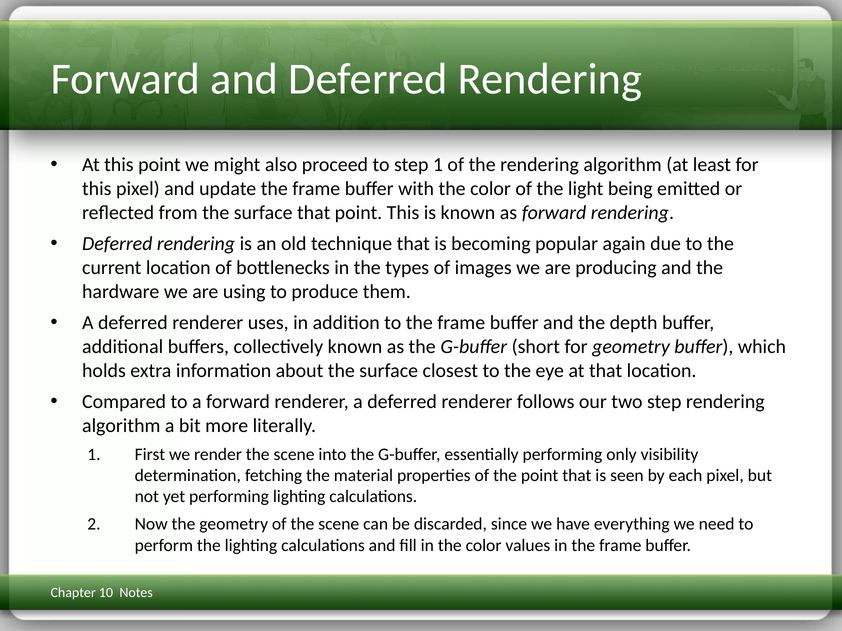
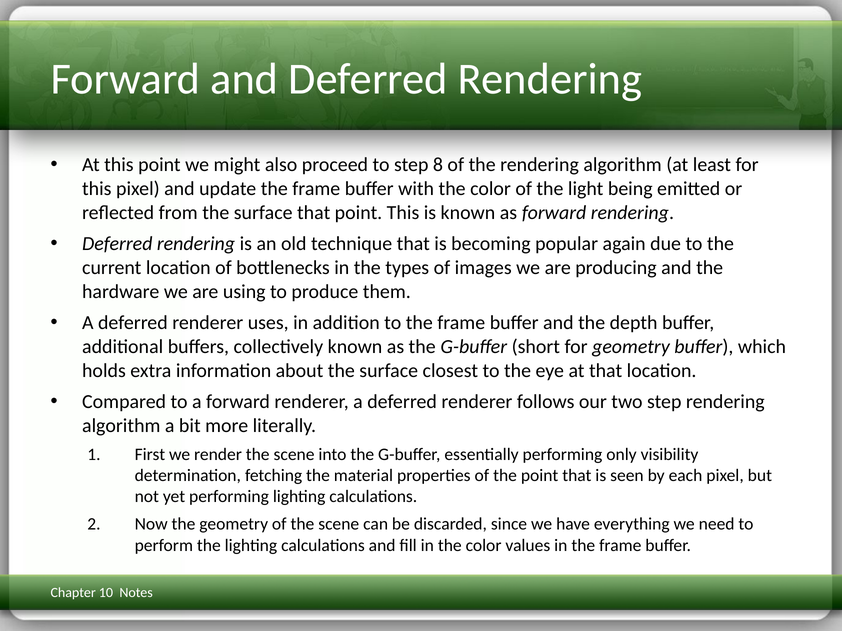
step 1: 1 -> 8 (438, 165)
